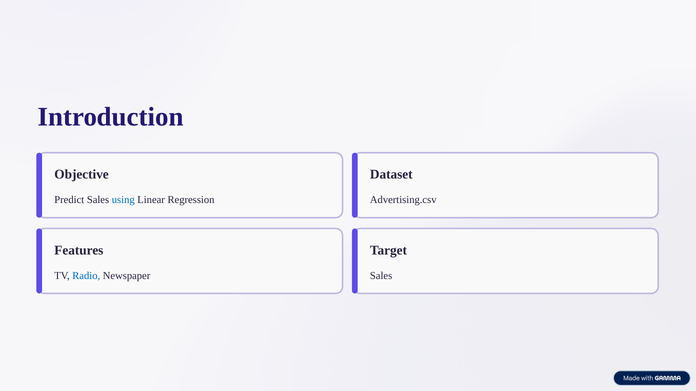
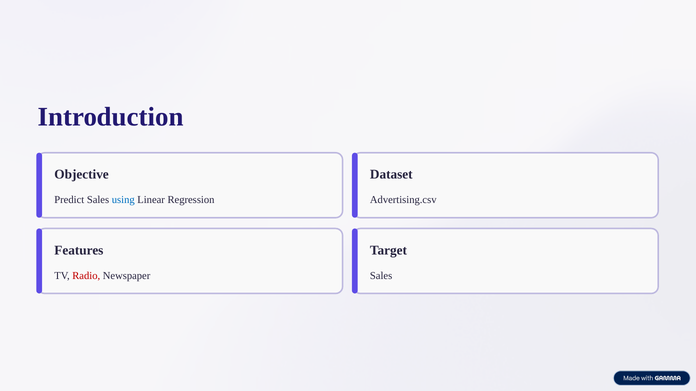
Radio colour: blue -> red (86, 276)
